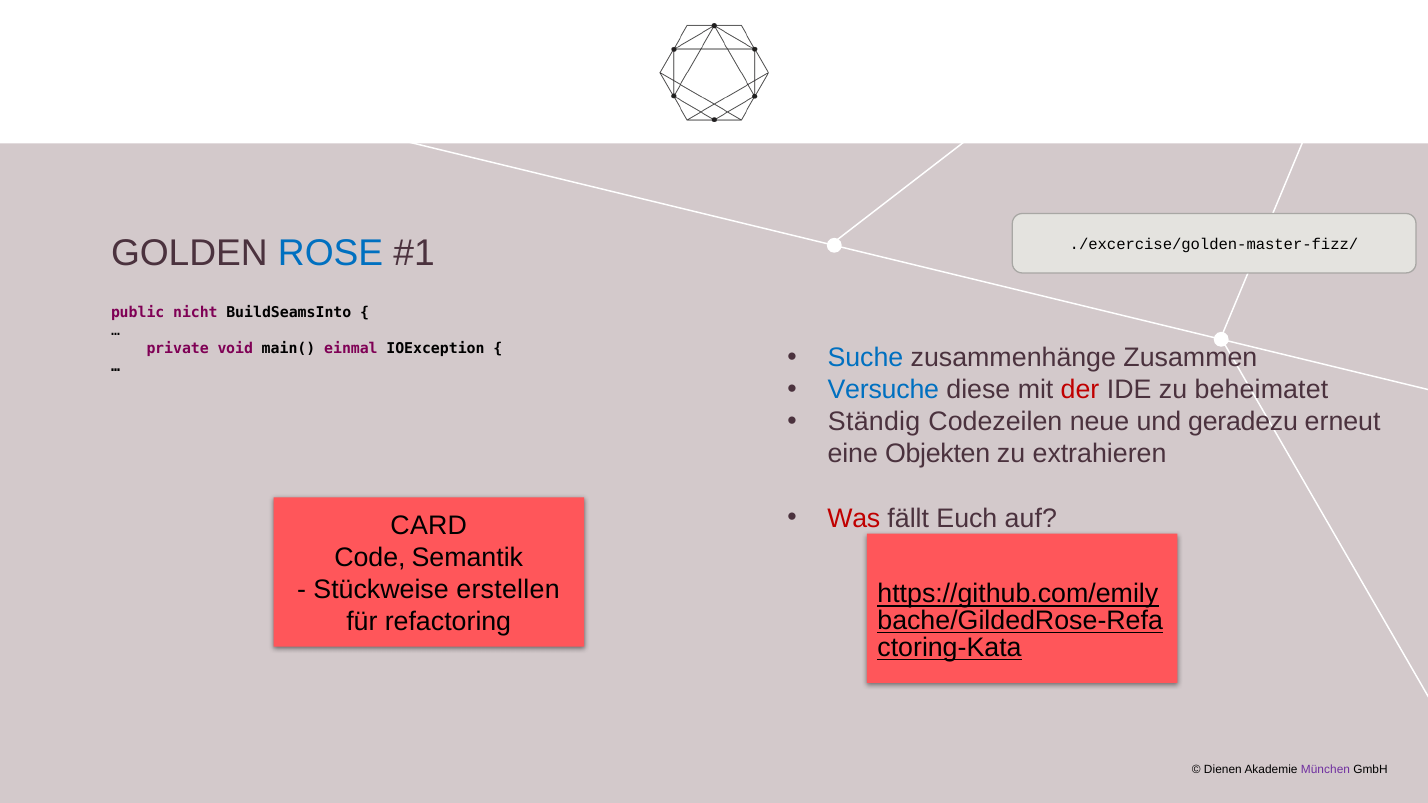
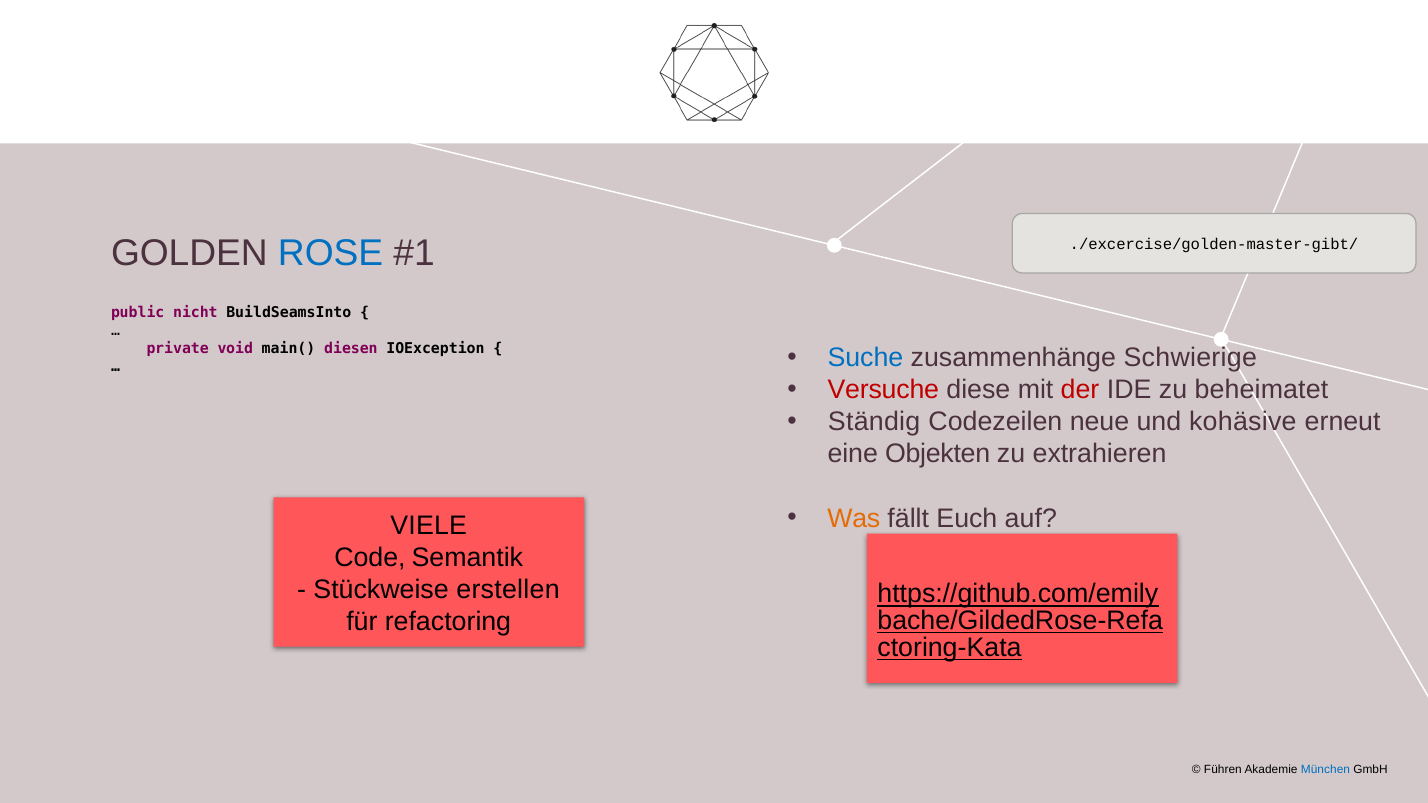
./excercise/golden-master-fizz/: ./excercise/golden-master-fizz/ -> ./excercise/golden-master-gibt/ (1214, 244)
einmal: einmal -> diesen (351, 348)
Zusammen: Zusammen -> Schwierige (1190, 358)
Versuche colour: blue -> red (883, 390)
geradezu: geradezu -> kohäsive (1243, 422)
Was colour: red -> orange (854, 518)
CARD: CARD -> VIELE (429, 526)
Dienen: Dienen -> Führen (1223, 770)
München colour: purple -> blue (1325, 770)
